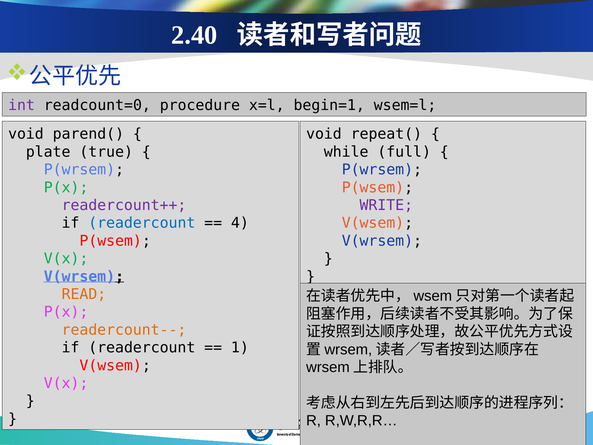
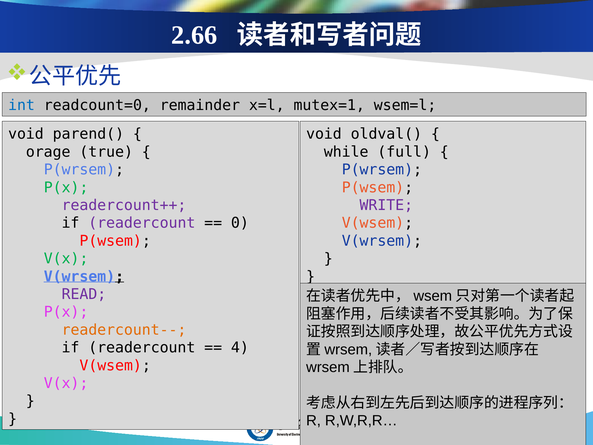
2.40: 2.40 -> 2.66 (194, 35)
int colour: purple -> blue (22, 105)
procedure: procedure -> remainder (200, 105)
begin=1: begin=1 -> mutex=1 (329, 105)
repeat(: repeat( -> oldval( (386, 134)
plate: plate -> orage (48, 152)
readercount colour: blue -> purple (142, 223)
4: 4 -> 0 (240, 223)
READ colour: orange -> purple (84, 294)
1: 1 -> 4 (240, 347)
